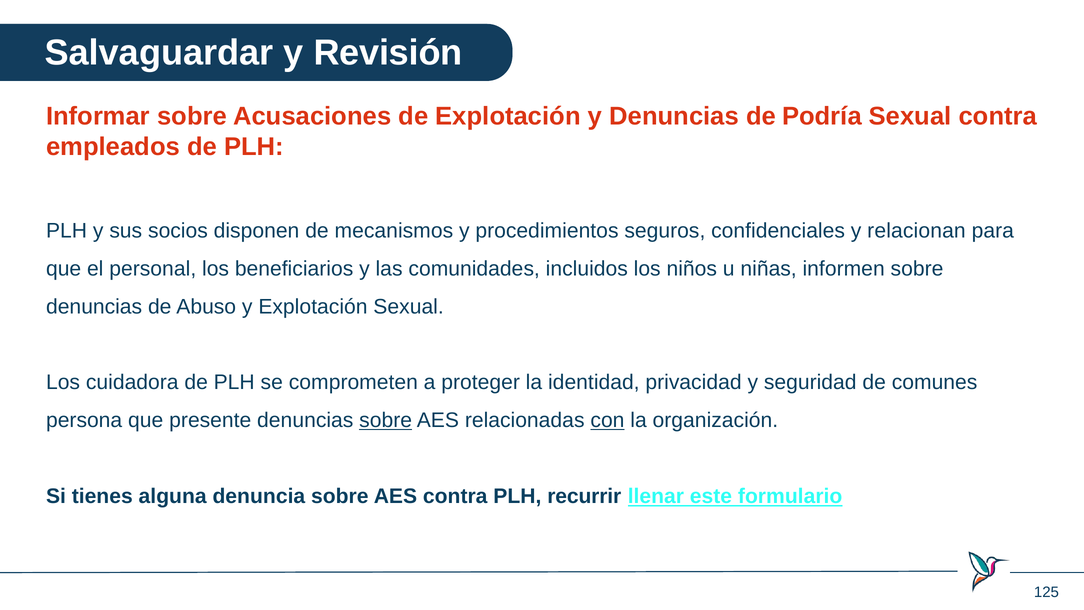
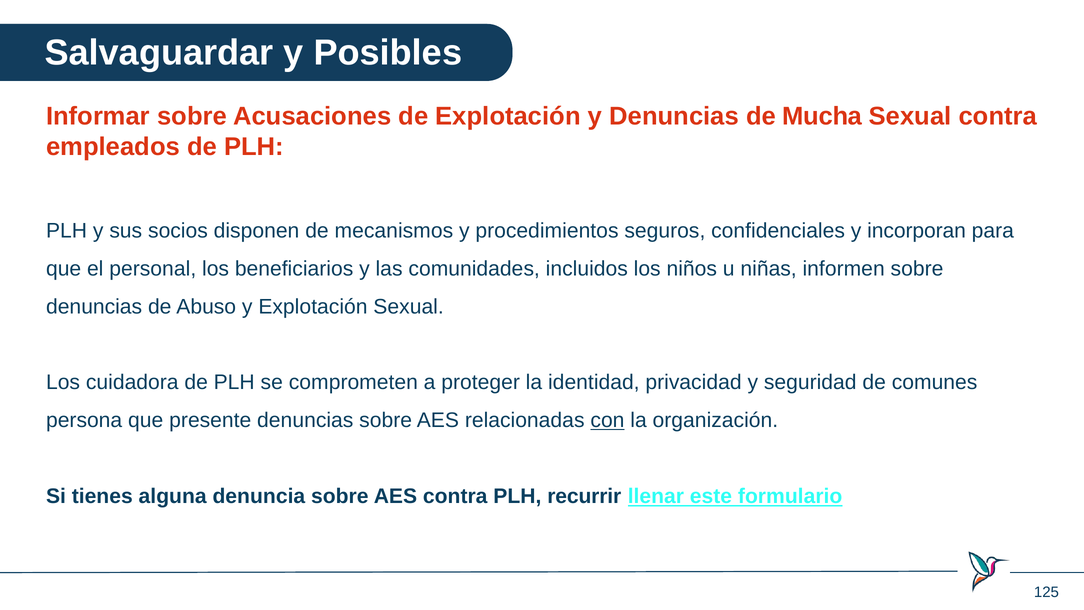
Revisión: Revisión -> Posibles (388, 53)
Podría: Podría -> Mucha (822, 116)
relacionan: relacionan -> incorporan (917, 231)
sobre underline: present -> none (386, 420)
